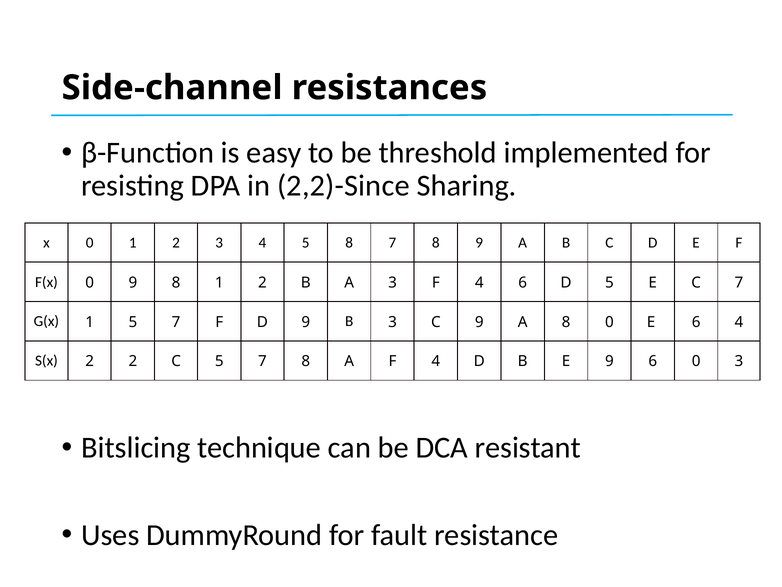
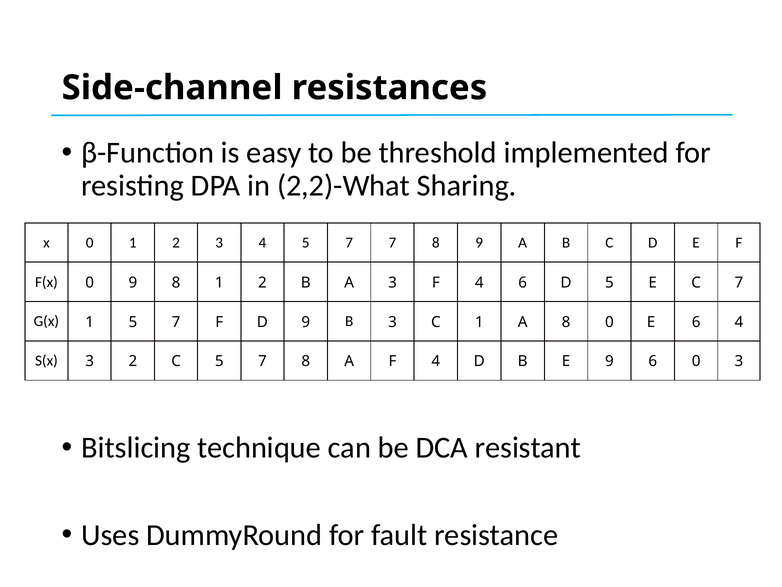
2,2)-Since: 2,2)-Since -> 2,2)-What (344, 185)
4 5 8: 8 -> 7 (349, 243)
C 9: 9 -> 1 (479, 322)
S(x 2: 2 -> 3 (90, 361)
